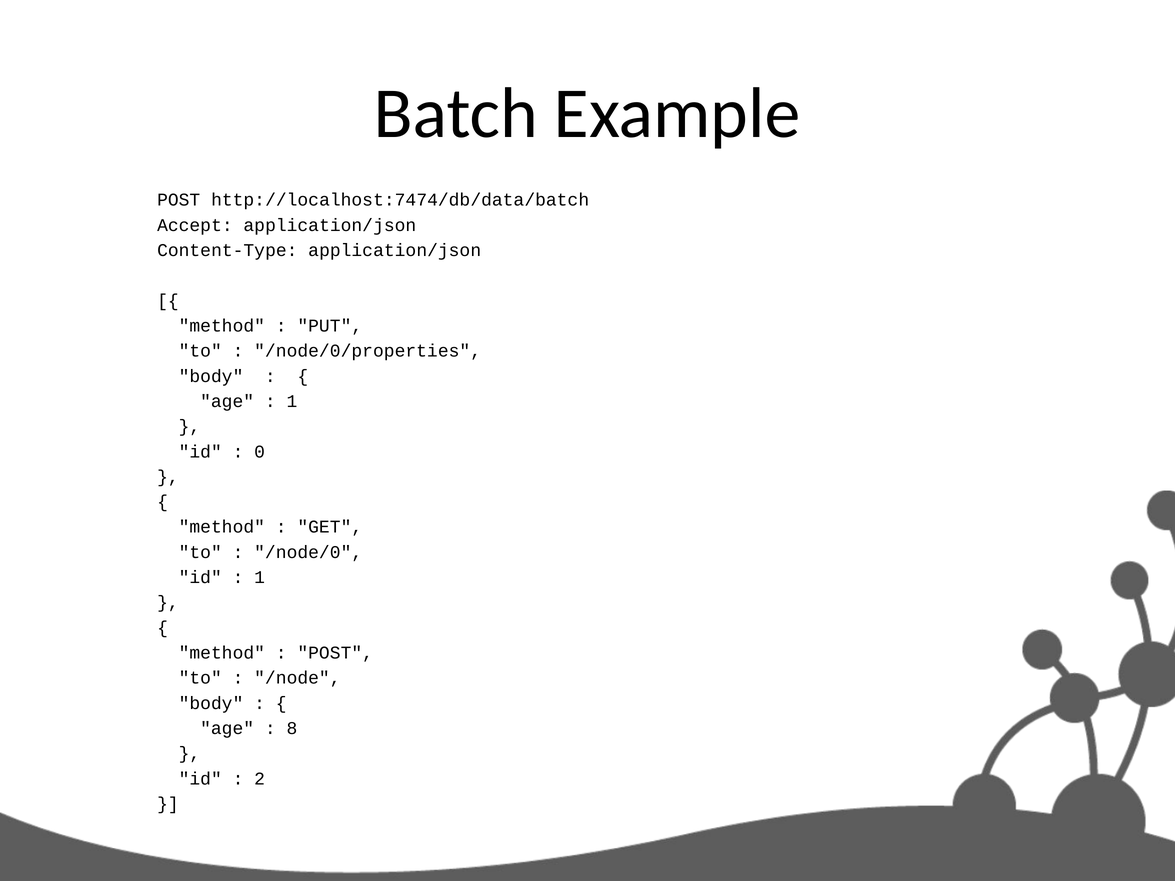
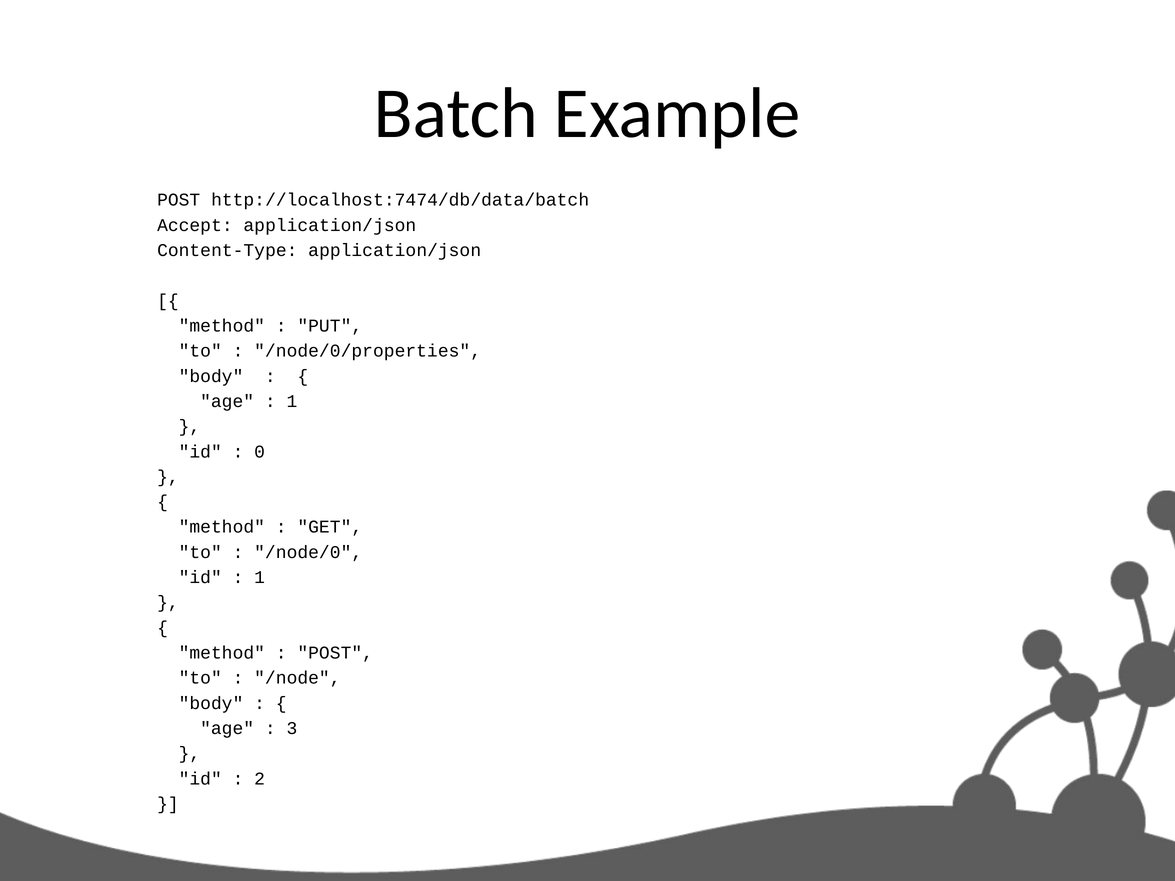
8: 8 -> 3 (292, 729)
